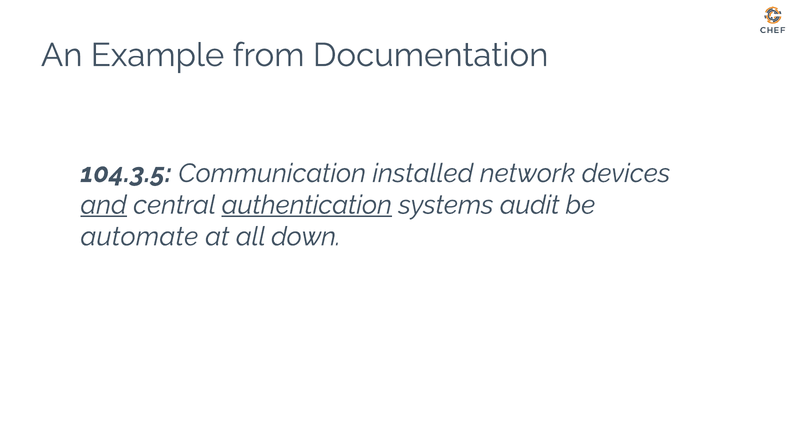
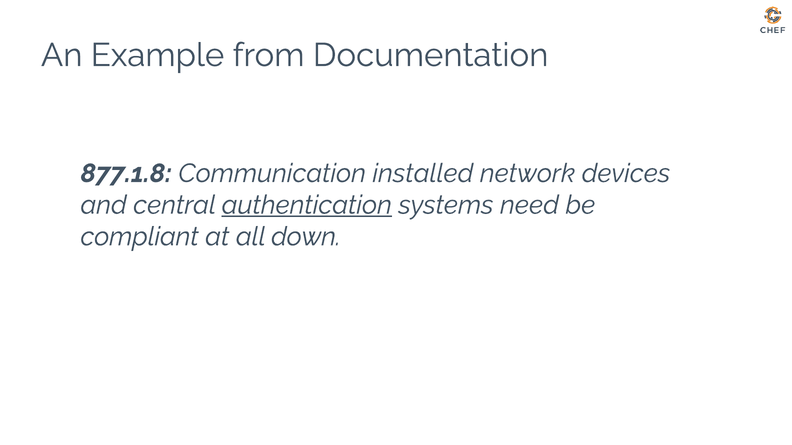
104.3.5: 104.3.5 -> 877.1.8 (126, 174)
and underline: present -> none (104, 205)
audit: audit -> need (530, 205)
automate: automate -> compliant (140, 237)
